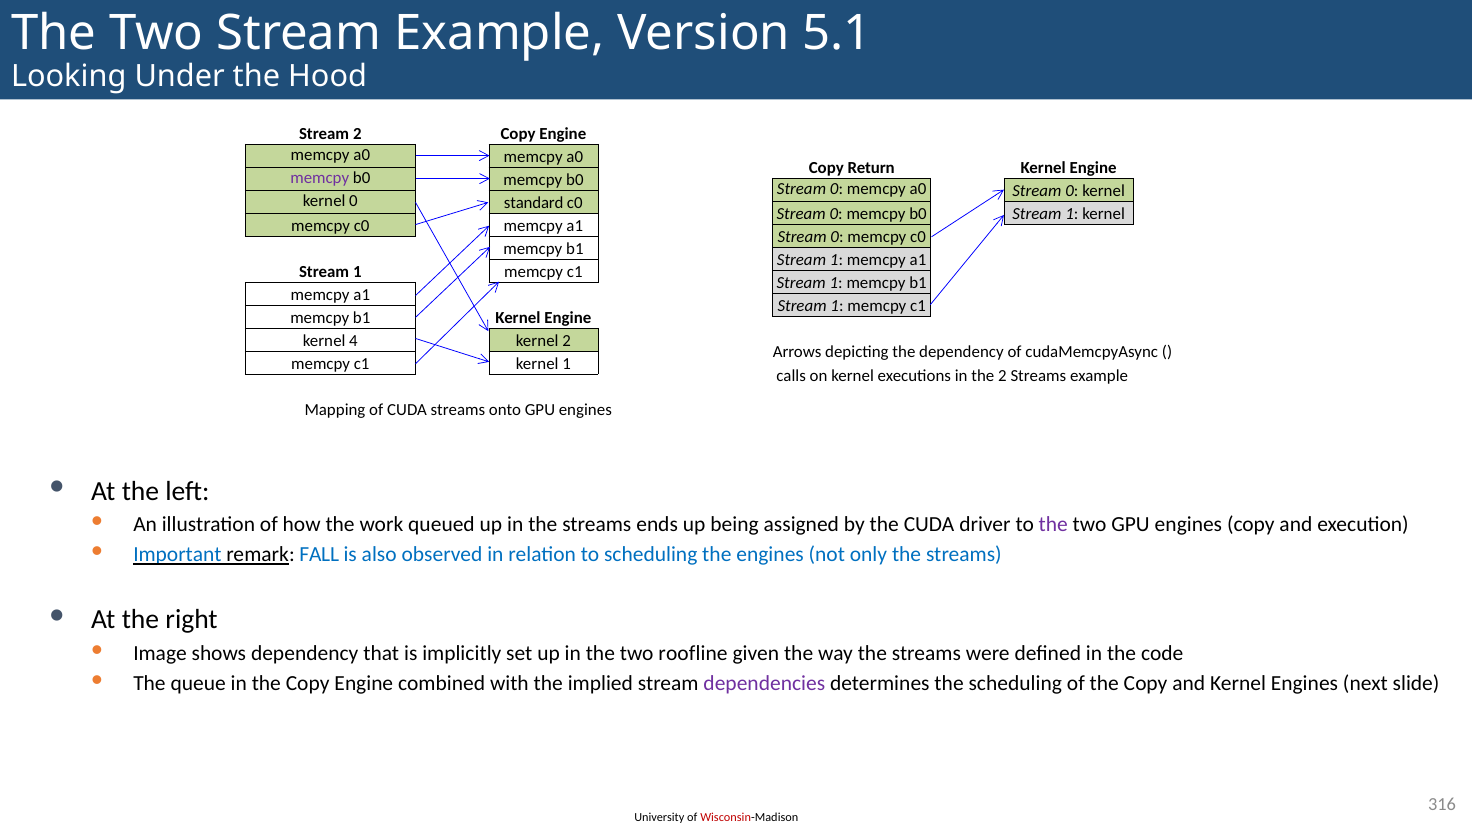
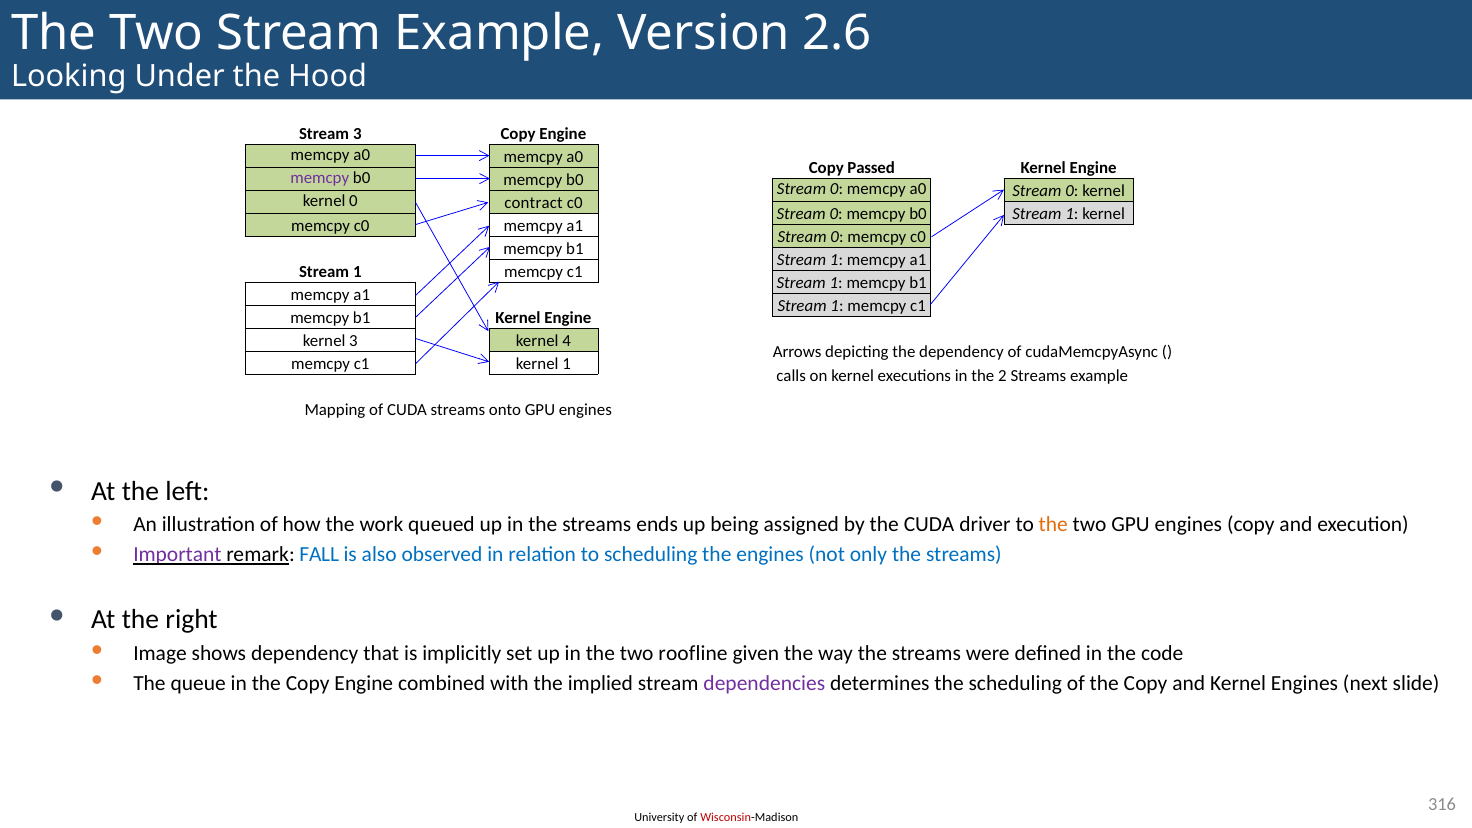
5.1: 5.1 -> 2.6 (837, 33)
Stream 2: 2 -> 3 (357, 134)
Return: Return -> Passed (871, 168)
standard: standard -> contract (534, 203)
kernel 4: 4 -> 3 (353, 341)
kernel 2: 2 -> 4 (567, 341)
the colour: purple -> orange (1053, 524)
Important colour: blue -> purple (177, 554)
